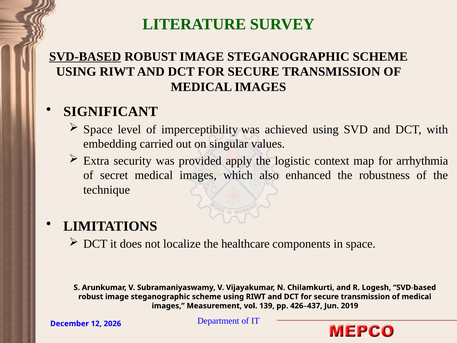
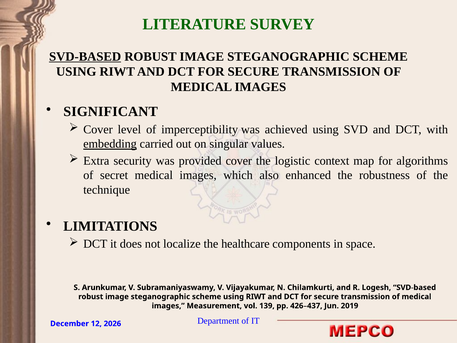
Space: Space -> Cover (98, 129)
embedding underline: none -> present (110, 144)
provided apply: apply -> cover (239, 161)
arrhythmia: arrhythmia -> algorithms (422, 161)
